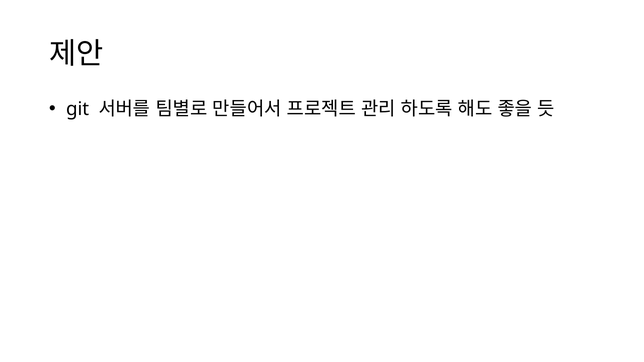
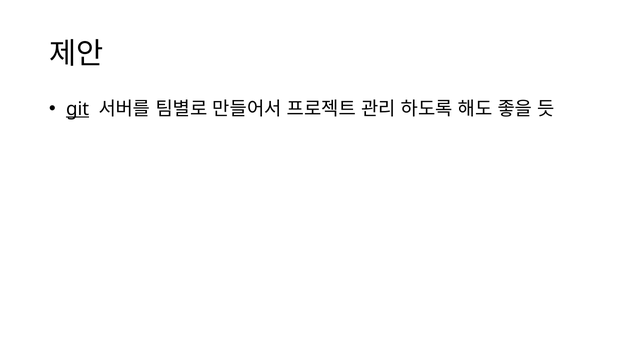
git underline: none -> present (78, 109)
